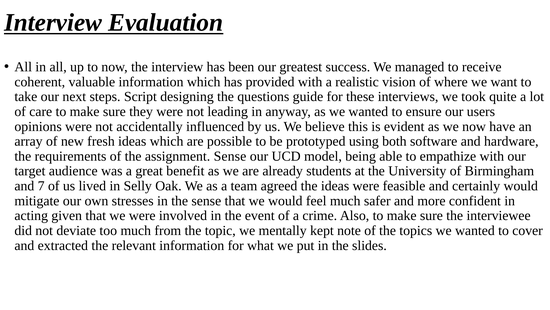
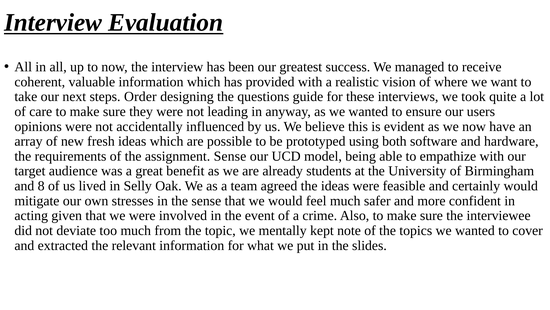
Script: Script -> Order (140, 97)
7: 7 -> 8 (41, 186)
